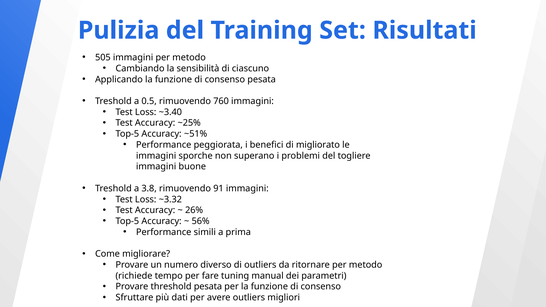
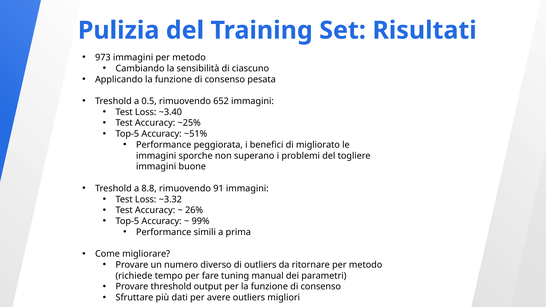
505: 505 -> 973 (103, 58)
760: 760 -> 652 (221, 101)
3.8: 3.8 -> 8.8 (149, 189)
56%: 56% -> 99% (201, 221)
threshold pesata: pesata -> output (208, 287)
